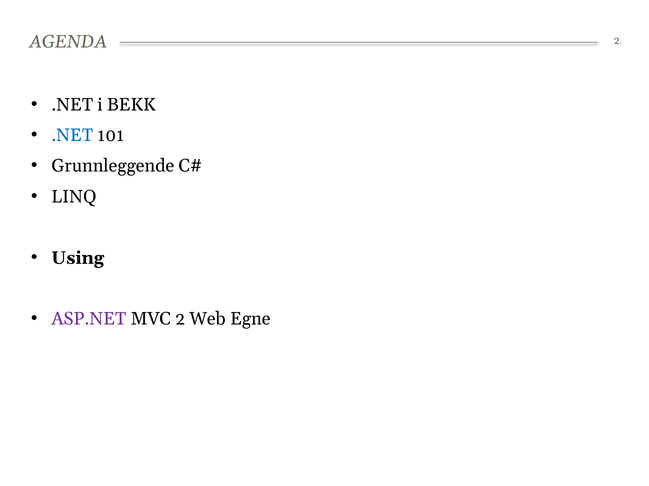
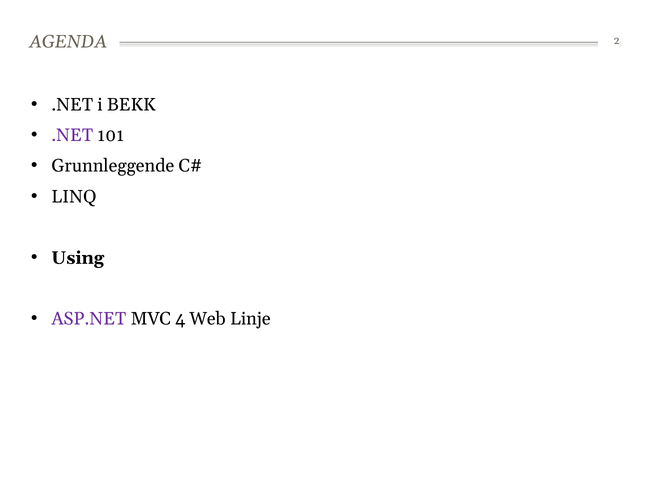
.NET colour: blue -> purple (72, 136)
MVC 2: 2 -> 4 (180, 320)
Egne: Egne -> Linje (250, 320)
